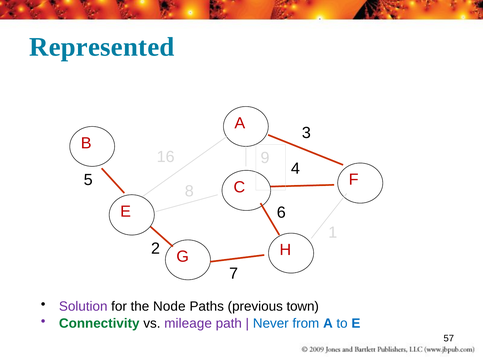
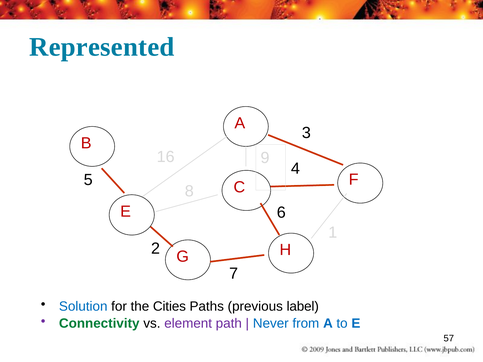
Solution colour: purple -> blue (83, 306)
Node: Node -> Cities (169, 306)
town: town -> label (303, 306)
mileage: mileage -> element (188, 324)
